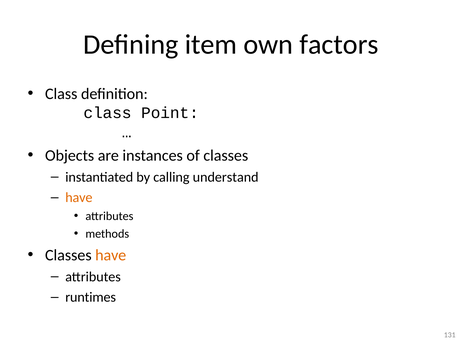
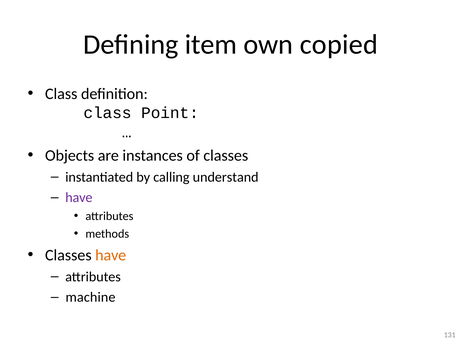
factors: factors -> copied (339, 45)
have colour: orange -> purple (79, 198)
runtimes: runtimes -> machine (90, 298)
